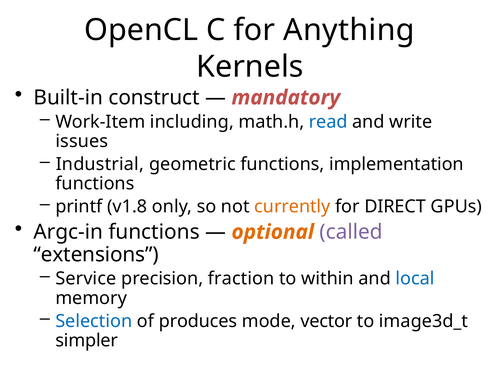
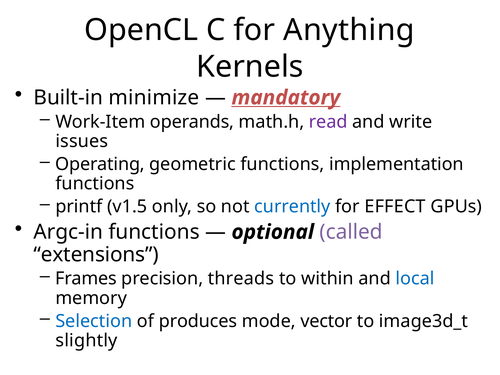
construct: construct -> minimize (154, 98)
mandatory underline: none -> present (286, 98)
including: including -> operands (192, 122)
read colour: blue -> purple (328, 122)
Industrial: Industrial -> Operating (100, 164)
v1.8: v1.8 -> v1.5 (127, 207)
currently colour: orange -> blue (292, 207)
DIRECT: DIRECT -> EFFECT (395, 207)
optional colour: orange -> black (273, 232)
Service: Service -> Frames (86, 279)
fraction: fraction -> threads (241, 279)
simpler: simpler -> slightly (87, 341)
